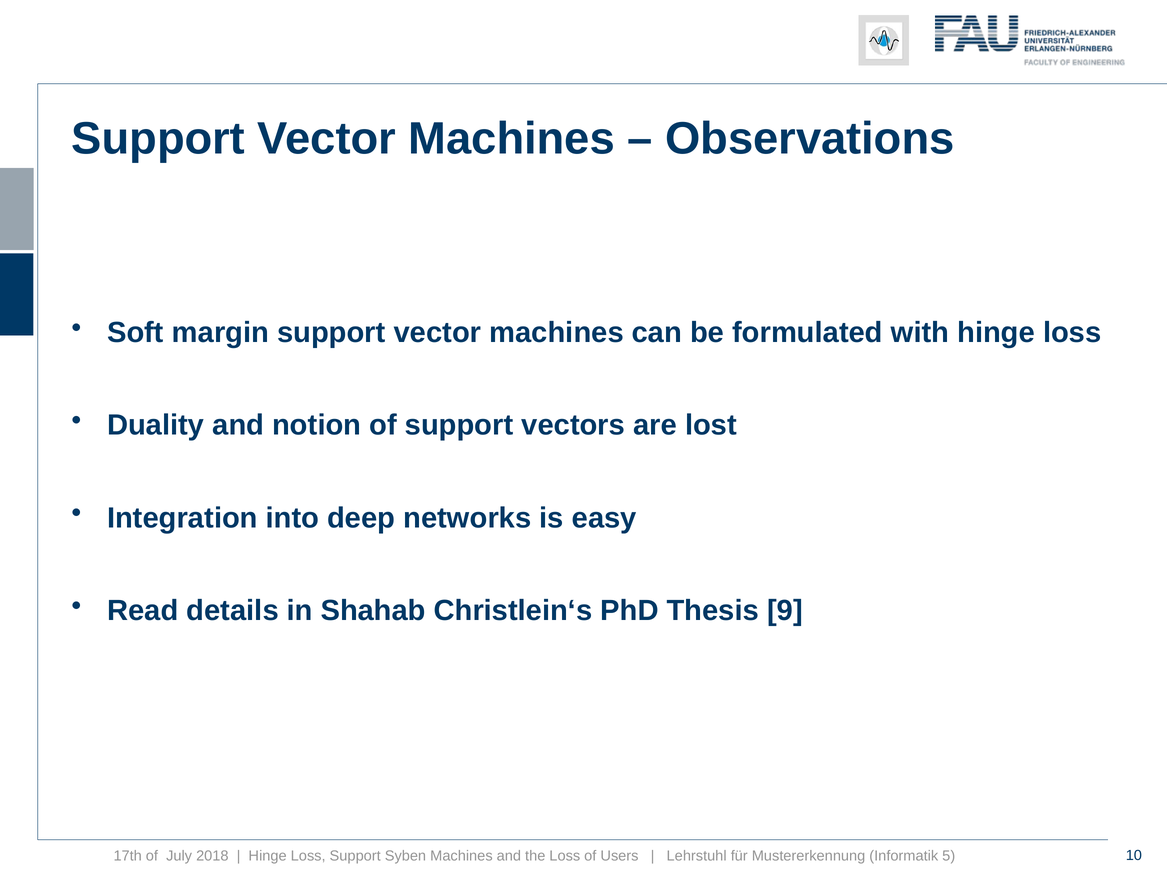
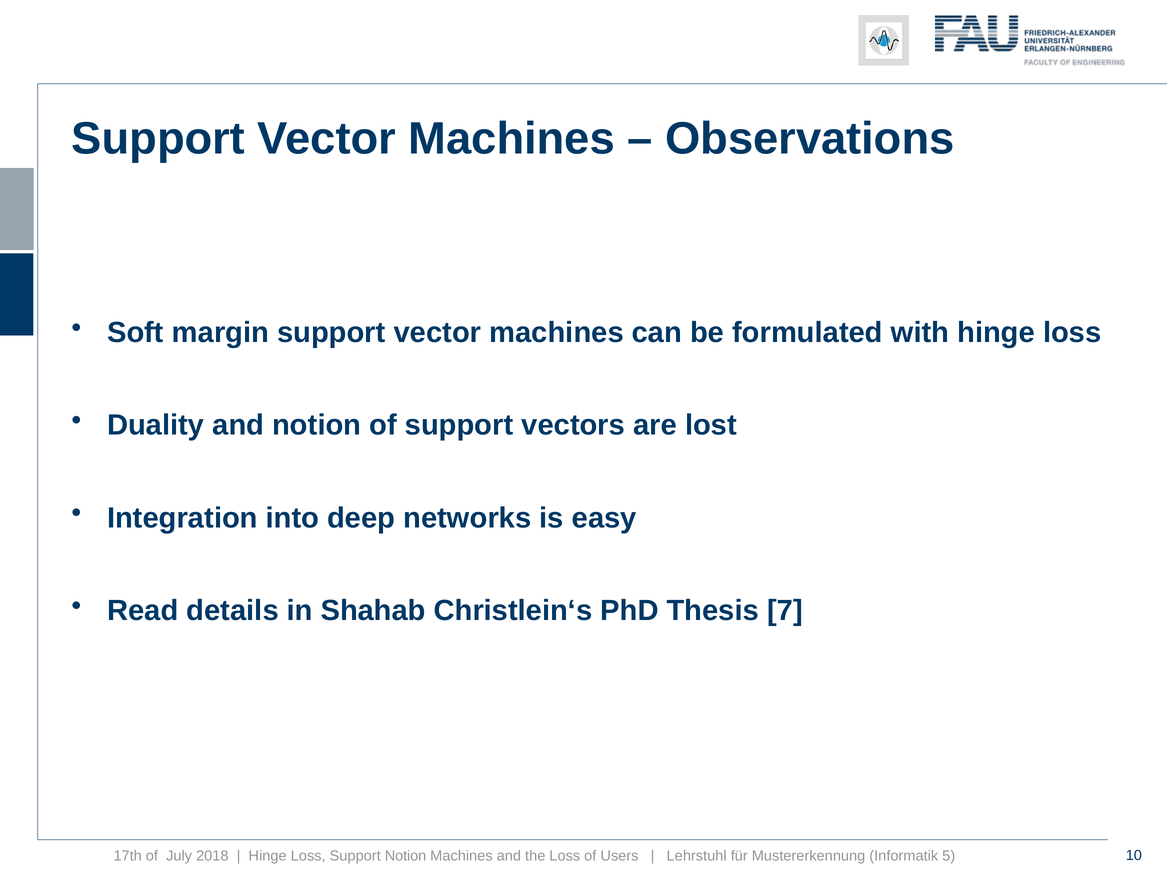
9: 9 -> 7 (785, 611)
Support Syben: Syben -> Notion (406, 856)
